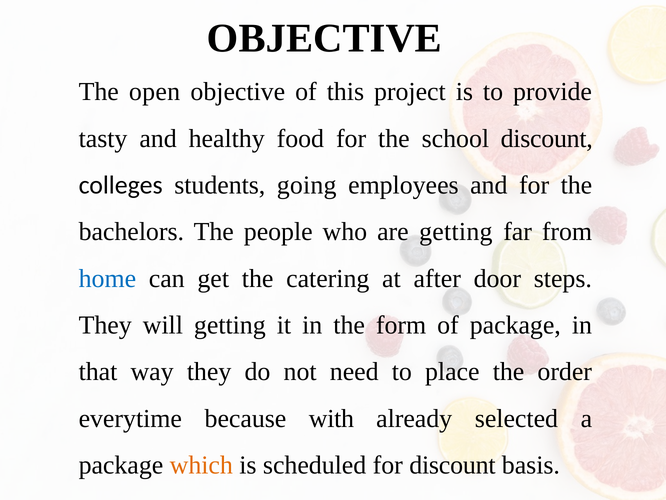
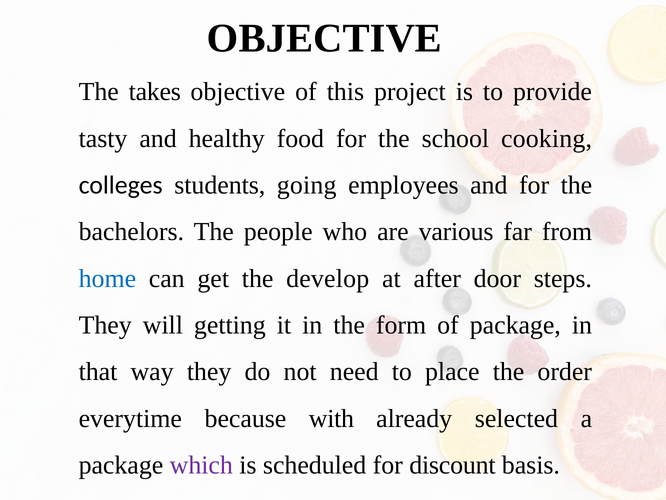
open: open -> takes (155, 92)
school discount: discount -> cooking (547, 138)
are getting: getting -> various (456, 232)
catering: catering -> develop (328, 278)
which colour: orange -> purple (201, 465)
